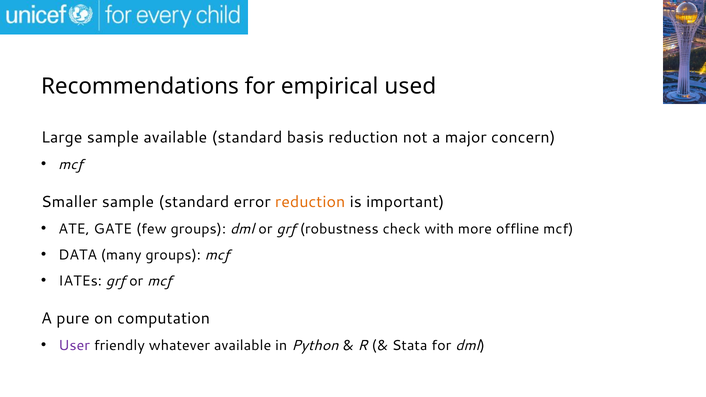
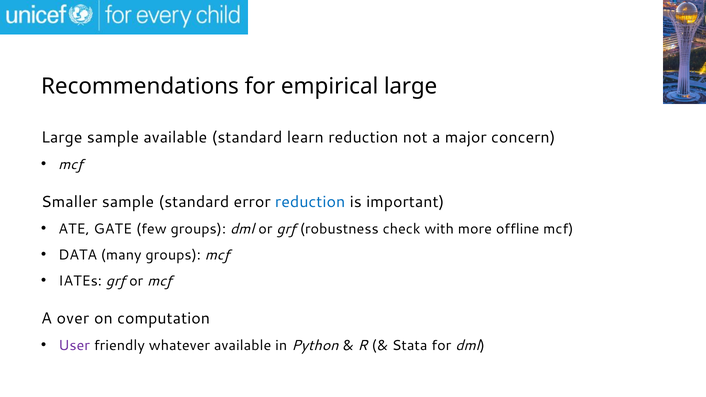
empirical used: used -> large (411, 87)
basis: basis -> learn (305, 138)
reduction colour: orange -> blue (310, 202)
pure: pure -> over (73, 319)
